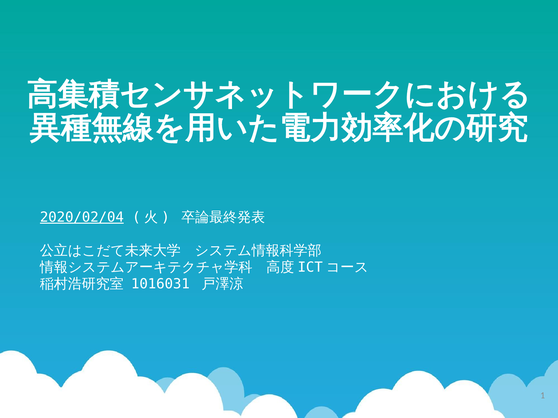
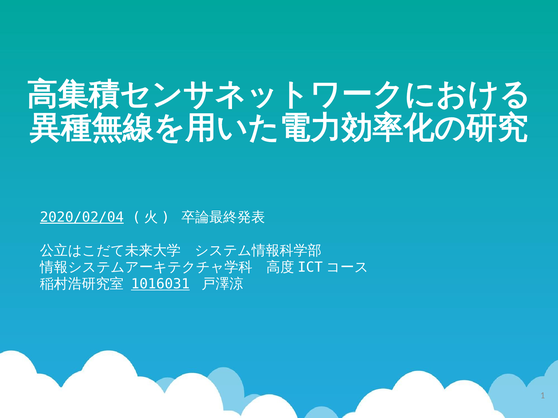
1016031 underline: none -> present (160, 284)
